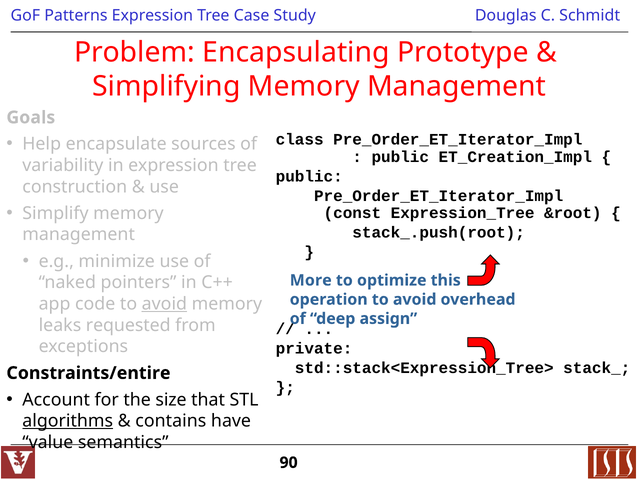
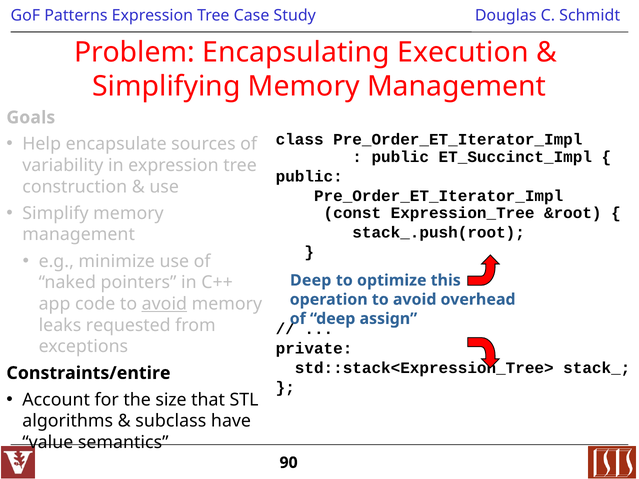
Prototype: Prototype -> Execution (463, 52)
ET_Creation_Impl: ET_Creation_Impl -> ET_Succinct_Impl (515, 157)
More: More -> Deep (311, 280)
algorithms underline: present -> none (68, 421)
contains: contains -> subclass (171, 421)
